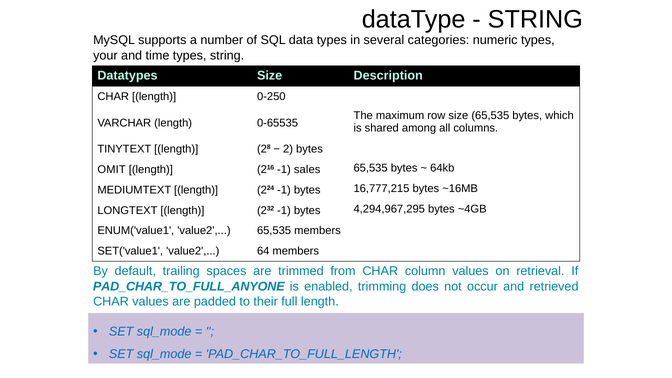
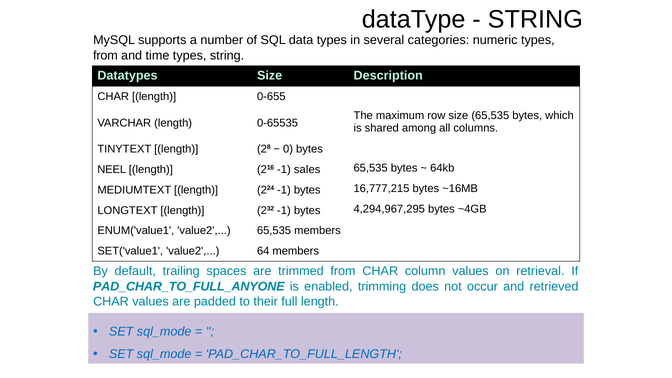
your: your -> from (105, 55)
0-250: 0-250 -> 0-655 (271, 97)
2: 2 -> 0 (288, 149)
OMIT: OMIT -> NEEL (112, 169)
